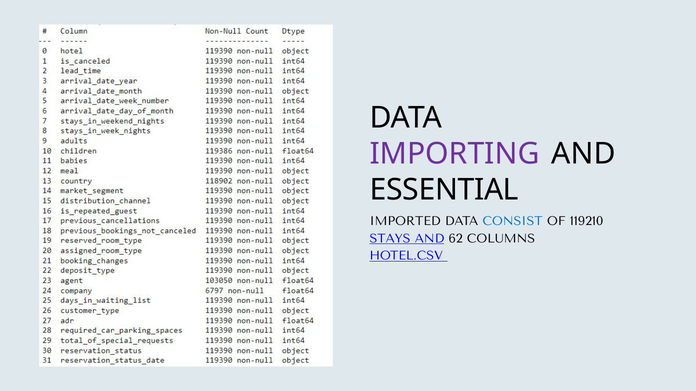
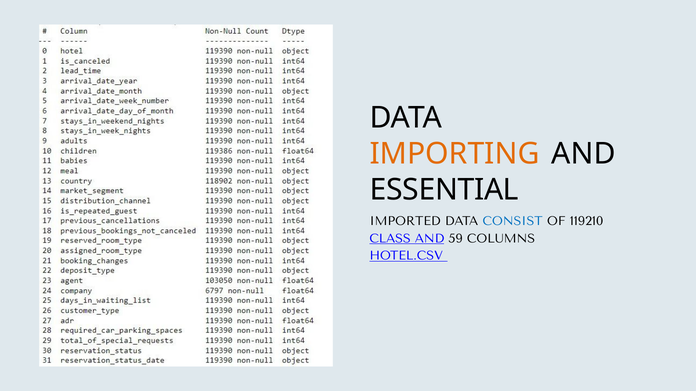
IMPORTING colour: purple -> orange (455, 154)
STAYS: STAYS -> CLASS (390, 239)
62: 62 -> 59 (456, 239)
